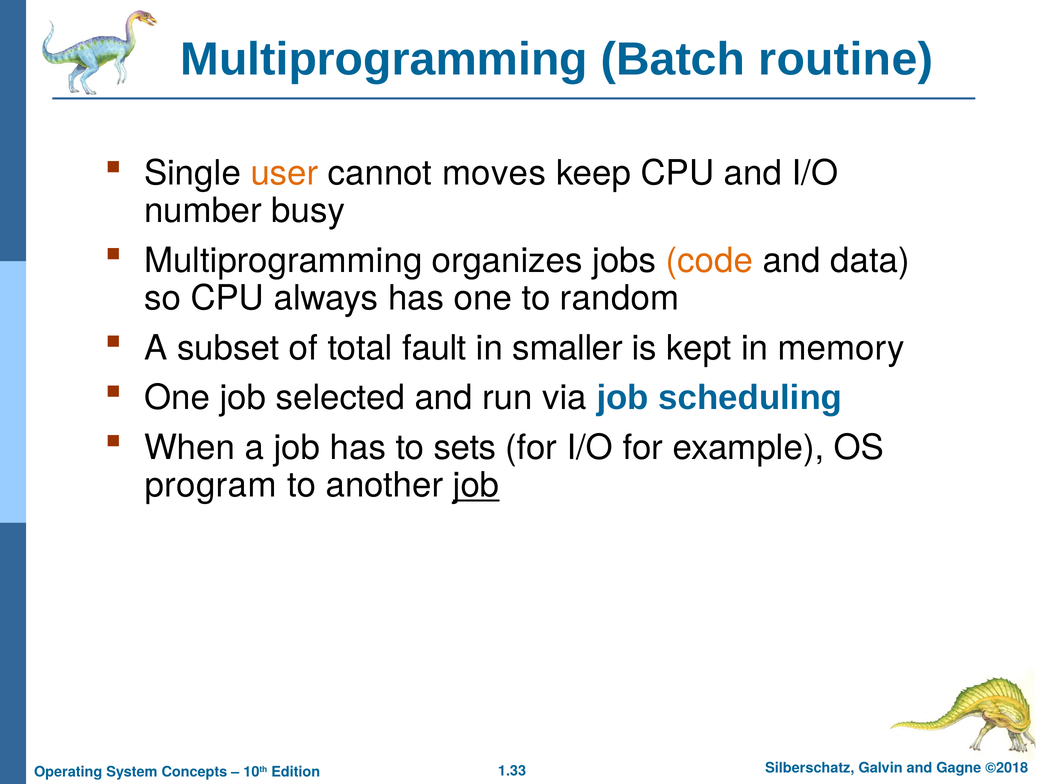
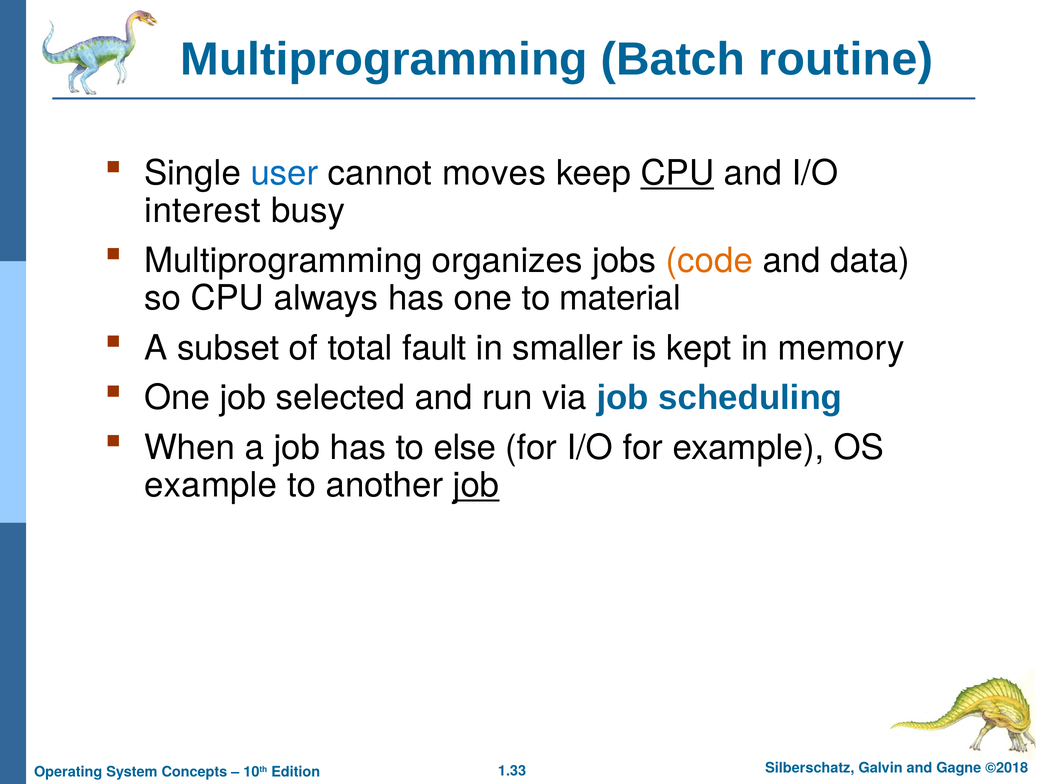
user colour: orange -> blue (284, 173)
CPU underline: none -> present (677, 173)
number: number -> interest (203, 211)
random: random -> material (620, 298)
sets: sets -> else (465, 448)
program: program -> example (211, 485)
